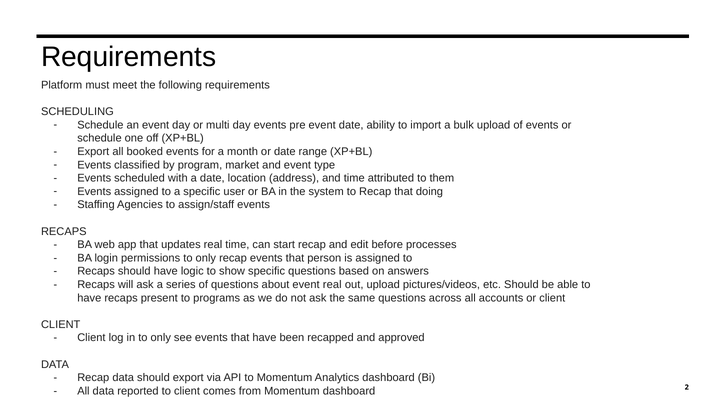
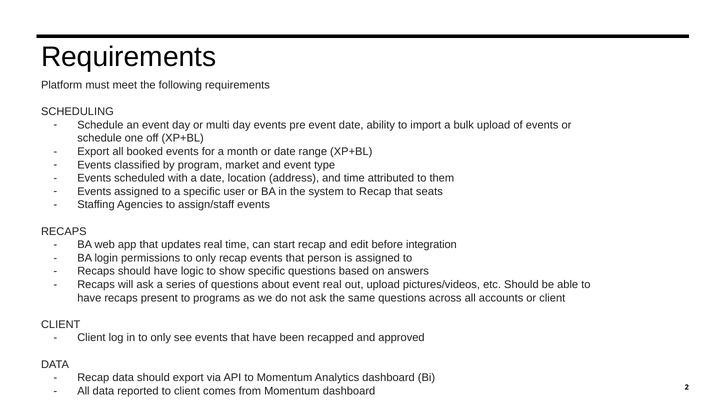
doing: doing -> seats (429, 191)
processes: processes -> integration (431, 245)
